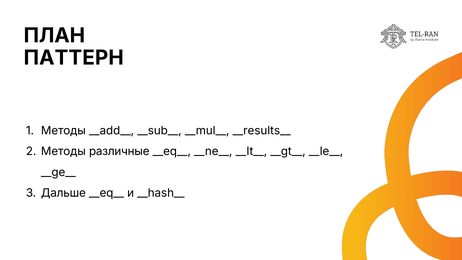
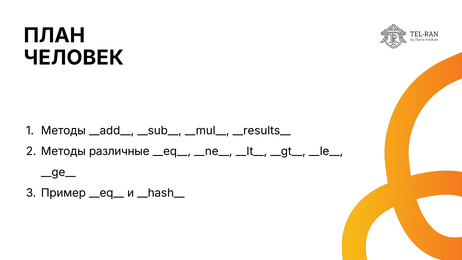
ПАТТЕРН: ПАТТЕРН -> ЧЕЛОВЕК (74, 58)
Дальше: Дальше -> Пример (63, 193)
